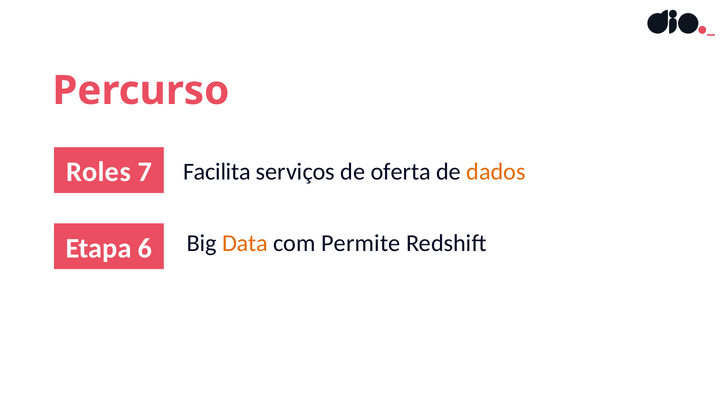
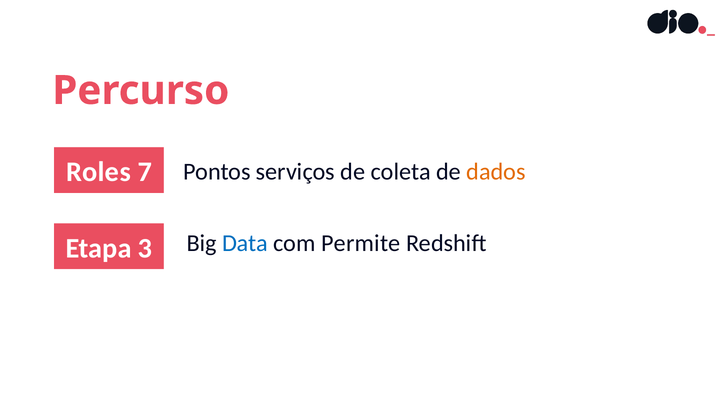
Facilita: Facilita -> Pontos (217, 172)
oferta: oferta -> coleta (401, 172)
6: 6 -> 3 (145, 248)
Data colour: orange -> blue (245, 244)
